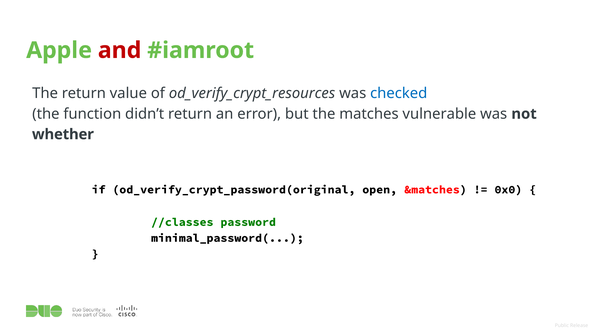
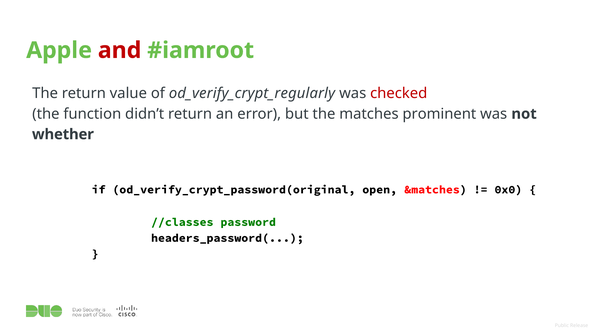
od_verify_crypt_resources: od_verify_crypt_resources -> od_verify_crypt_regularly (252, 93)
checked colour: blue -> red (399, 93)
vulnerable: vulnerable -> prominent (439, 114)
minimal_password(: minimal_password( -> headers_password( (227, 238)
